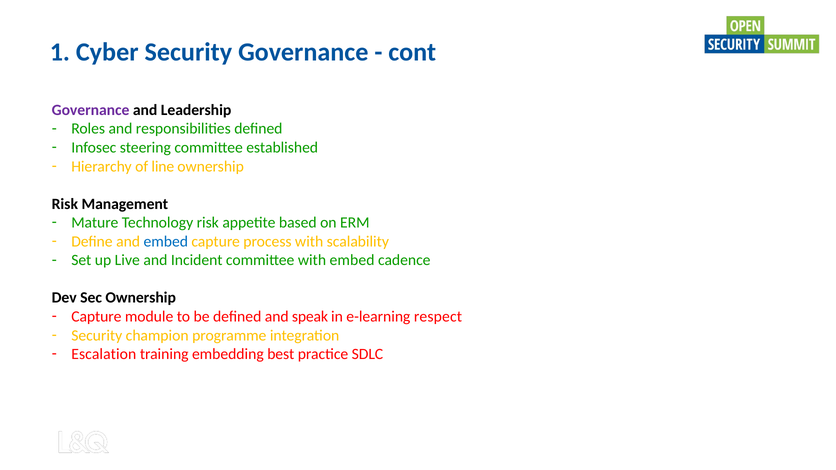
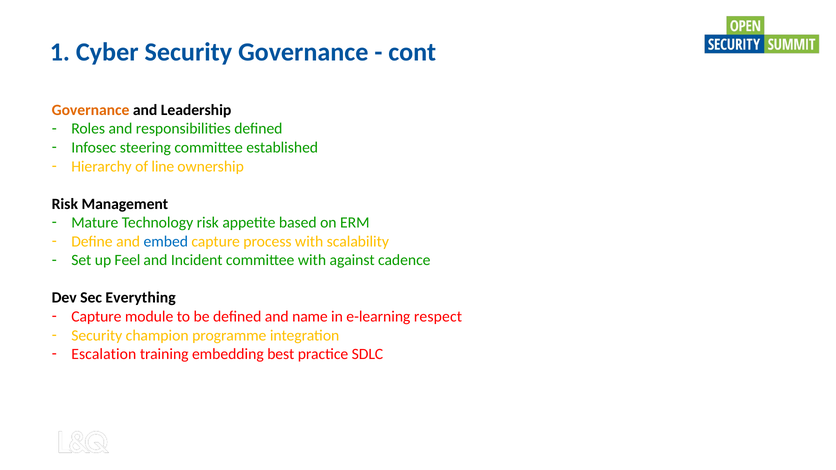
Governance colour: purple -> orange (91, 110)
Live: Live -> Feel (127, 260)
with embed: embed -> against (352, 260)
Sec Ownership: Ownership -> Everything (141, 298)
speak: speak -> name (310, 317)
